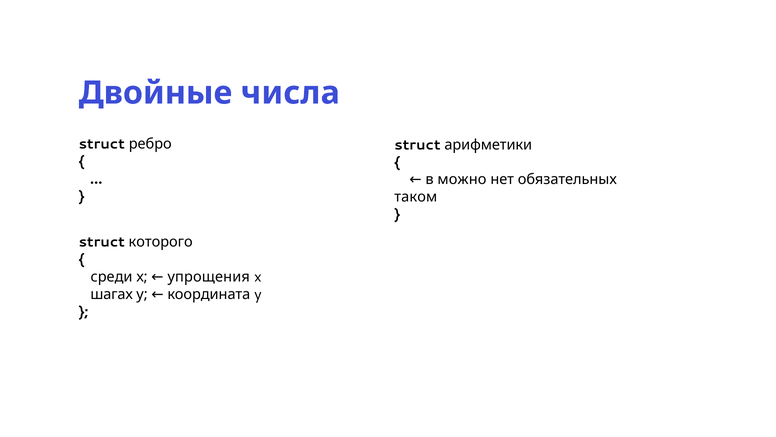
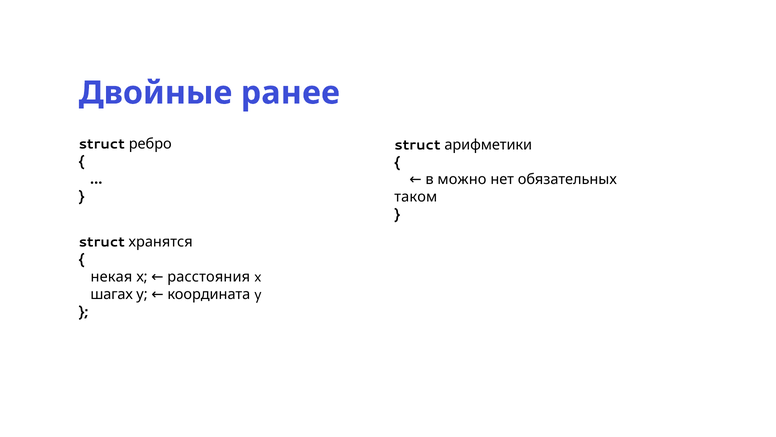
числа: числа -> ранее (290, 93)
которого: которого -> хранятся (161, 242)
среди: среди -> некая (111, 276)
упрощения: упрощения -> расстояния (209, 276)
